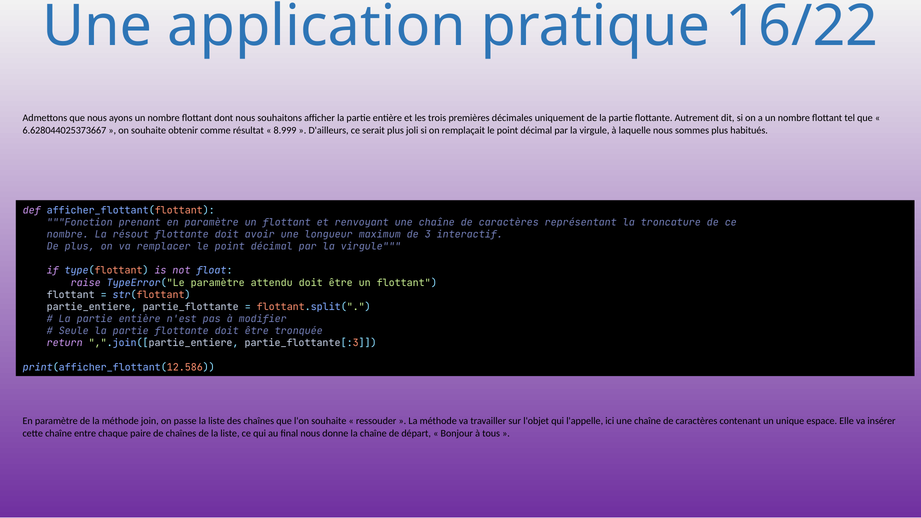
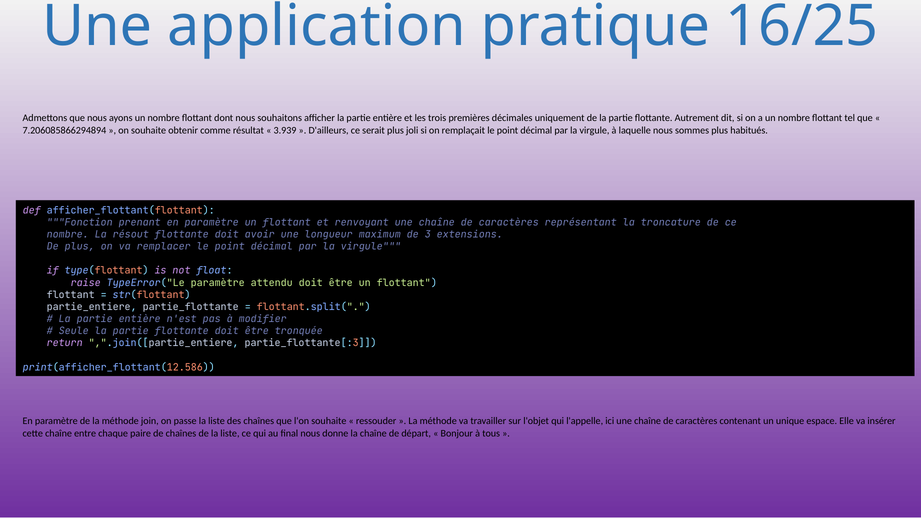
16/22: 16/22 -> 16/25 (802, 26)
6.628044025373667: 6.628044025373667 -> 7.206085866294894 (64, 130)
8.999: 8.999 -> 3.939 (285, 130)
interactif: interactif -> extensions (470, 234)
